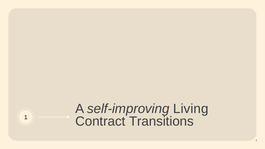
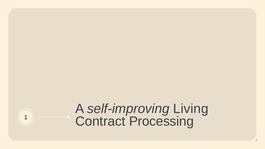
Transitions: Transitions -> Processing (161, 121)
